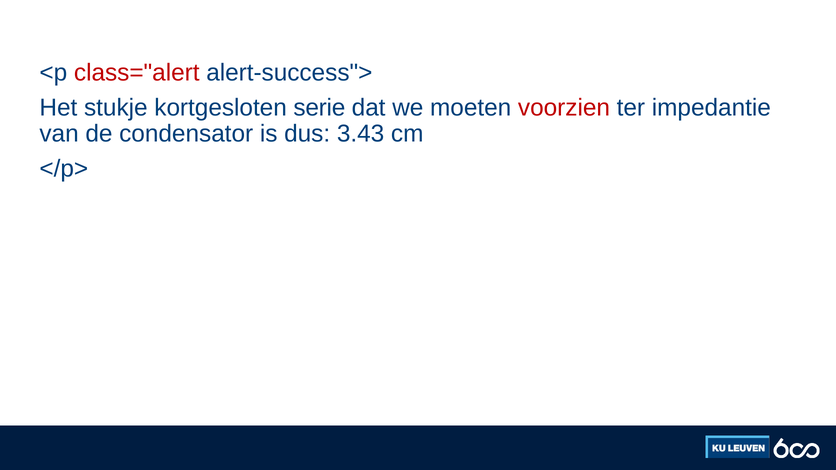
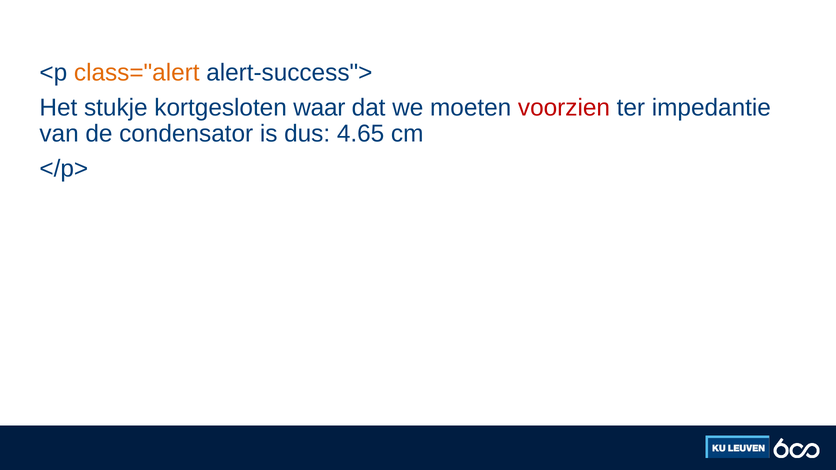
class="alert colour: red -> orange (137, 73)
serie: serie -> waar (319, 108)
3.43: 3.43 -> 4.65 (361, 134)
